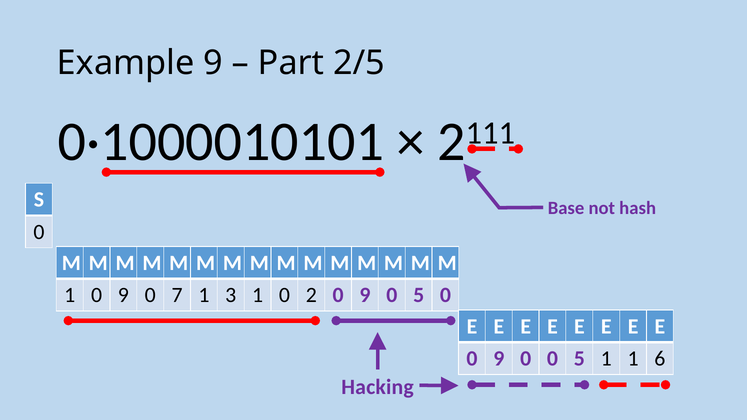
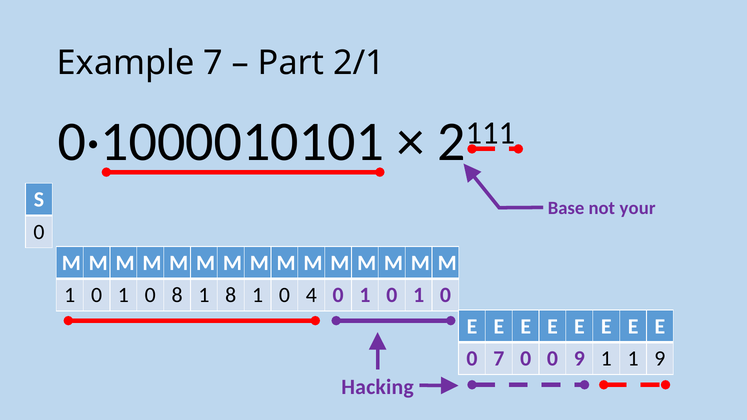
Example 9: 9 -> 7 (213, 63)
2/5: 2/5 -> 2/1 (359, 63)
hash: hash -> your (638, 208)
9: 9 -> 1 (123, 295)
0 7: 7 -> 8 (177, 295)
1 3: 3 -> 8 (231, 295)
2: 2 -> 4 (311, 295)
9: 9 -> 1 (365, 295)
5: 5 -> 1 (419, 295)
9: 9 -> 7 (499, 359)
0 0 5: 5 -> 9 (579, 359)
1 6: 6 -> 9 (660, 359)
